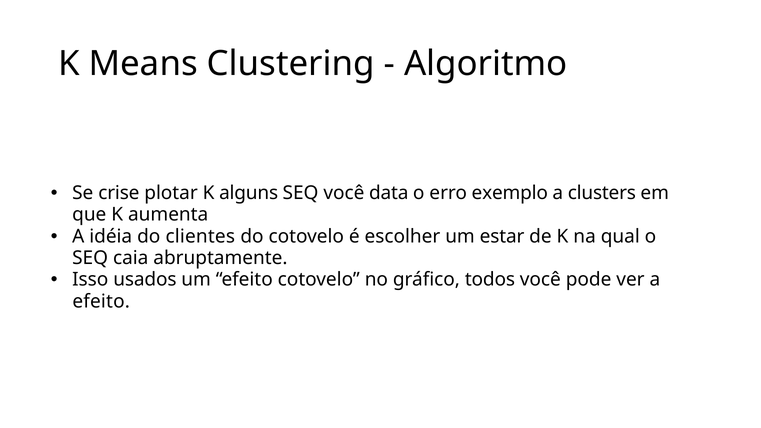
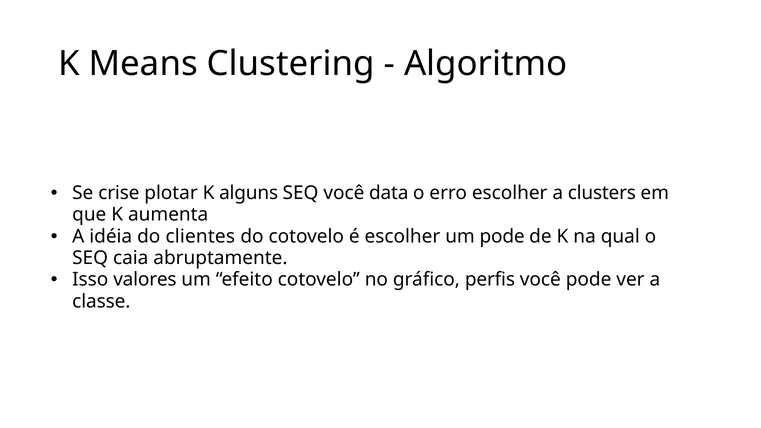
erro exemplo: exemplo -> escolher (510, 193)
um estar: estar -> pode (502, 236)
usados: usados -> valores (145, 280)
todos: todos -> perfis (490, 280)
efeito: efeito -> classe (101, 301)
